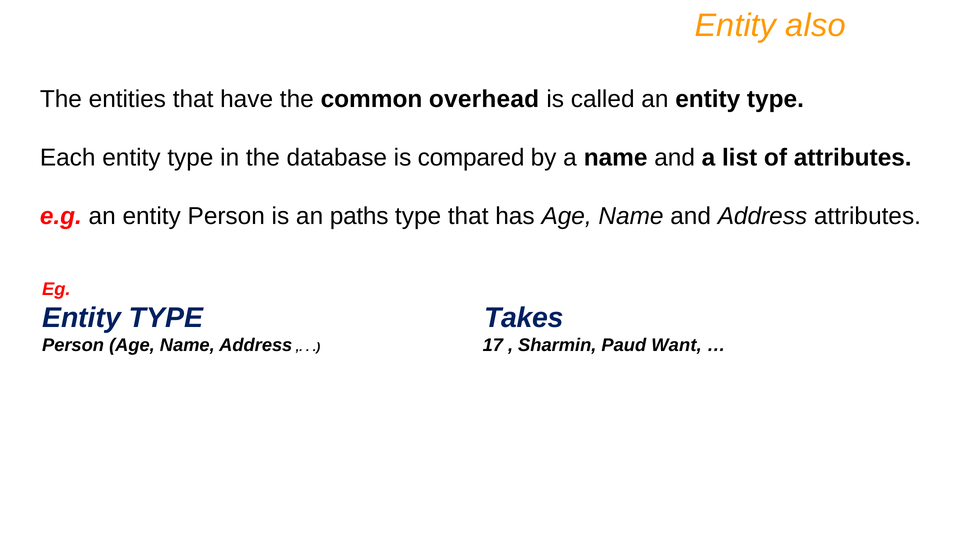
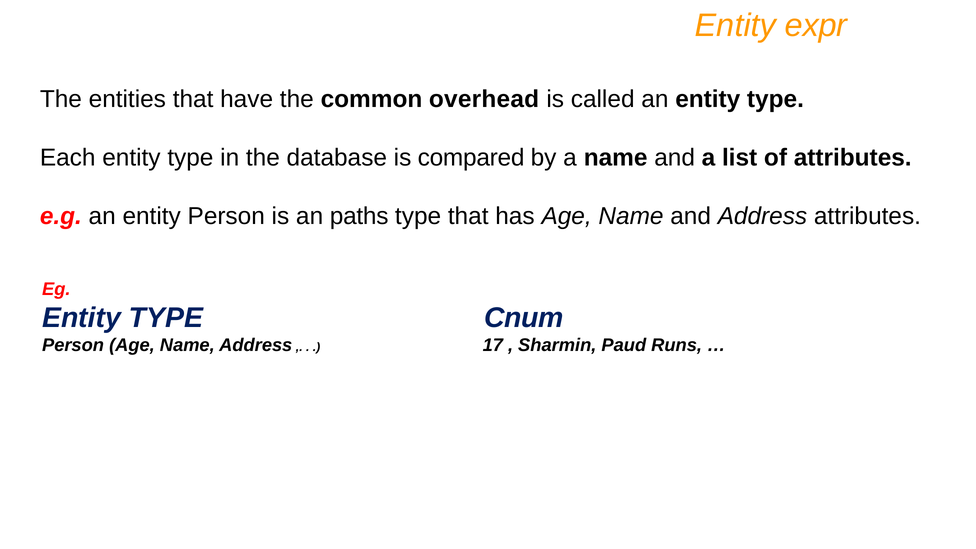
also: also -> expr (816, 25)
Takes: Takes -> Cnum (524, 318)
Want: Want -> Runs (677, 345)
